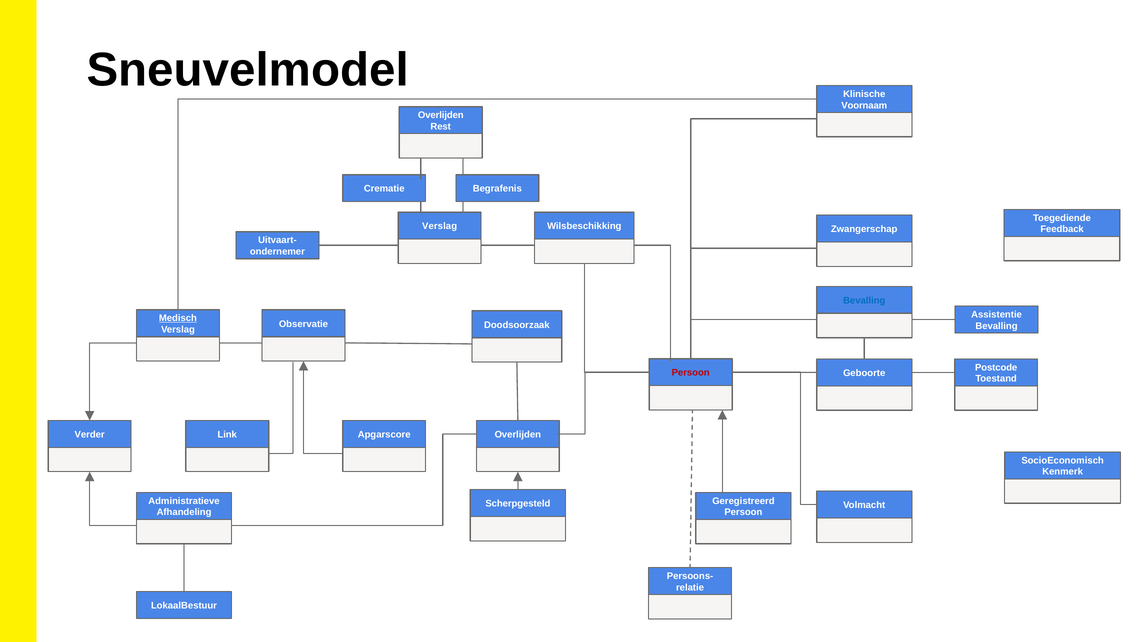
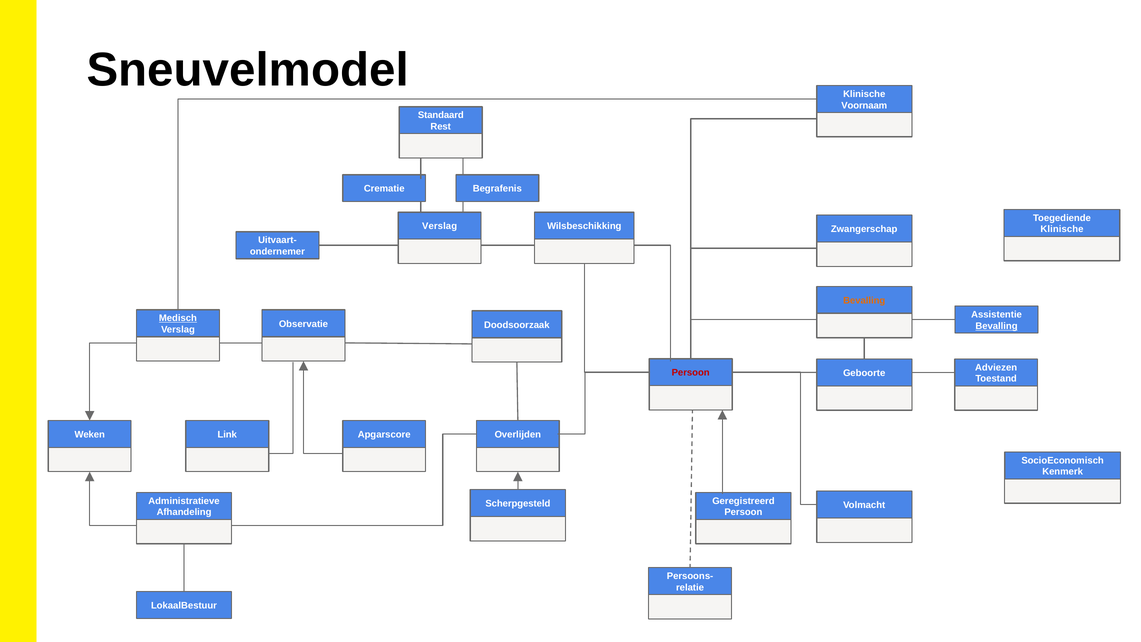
Overlijden: Overlijden -> Standaard (441, 115)
Feedback: Feedback -> Klinische (1062, 229)
Bevalling colour: blue -> orange (864, 300)
Bevalling underline: none -> present (997, 326)
Postcode: Postcode -> Adviezen (996, 367)
Verder: Verder -> Weken (90, 434)
